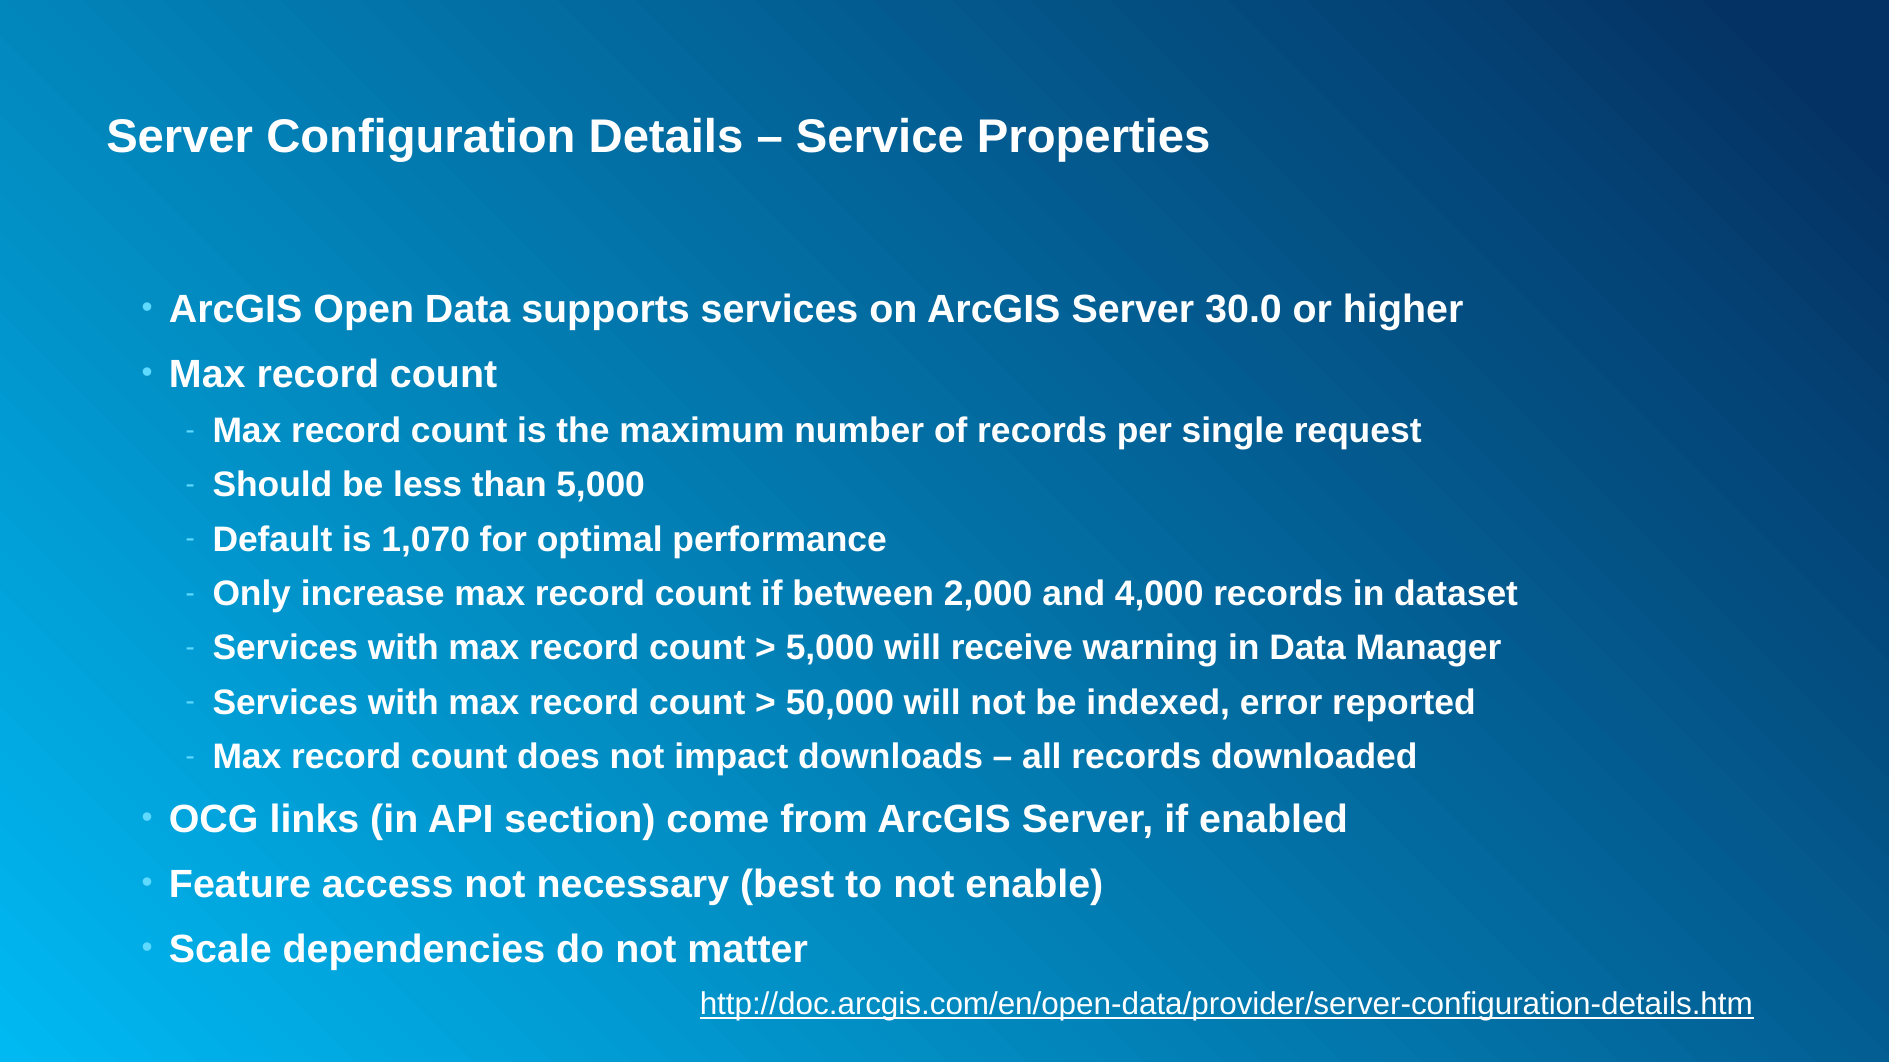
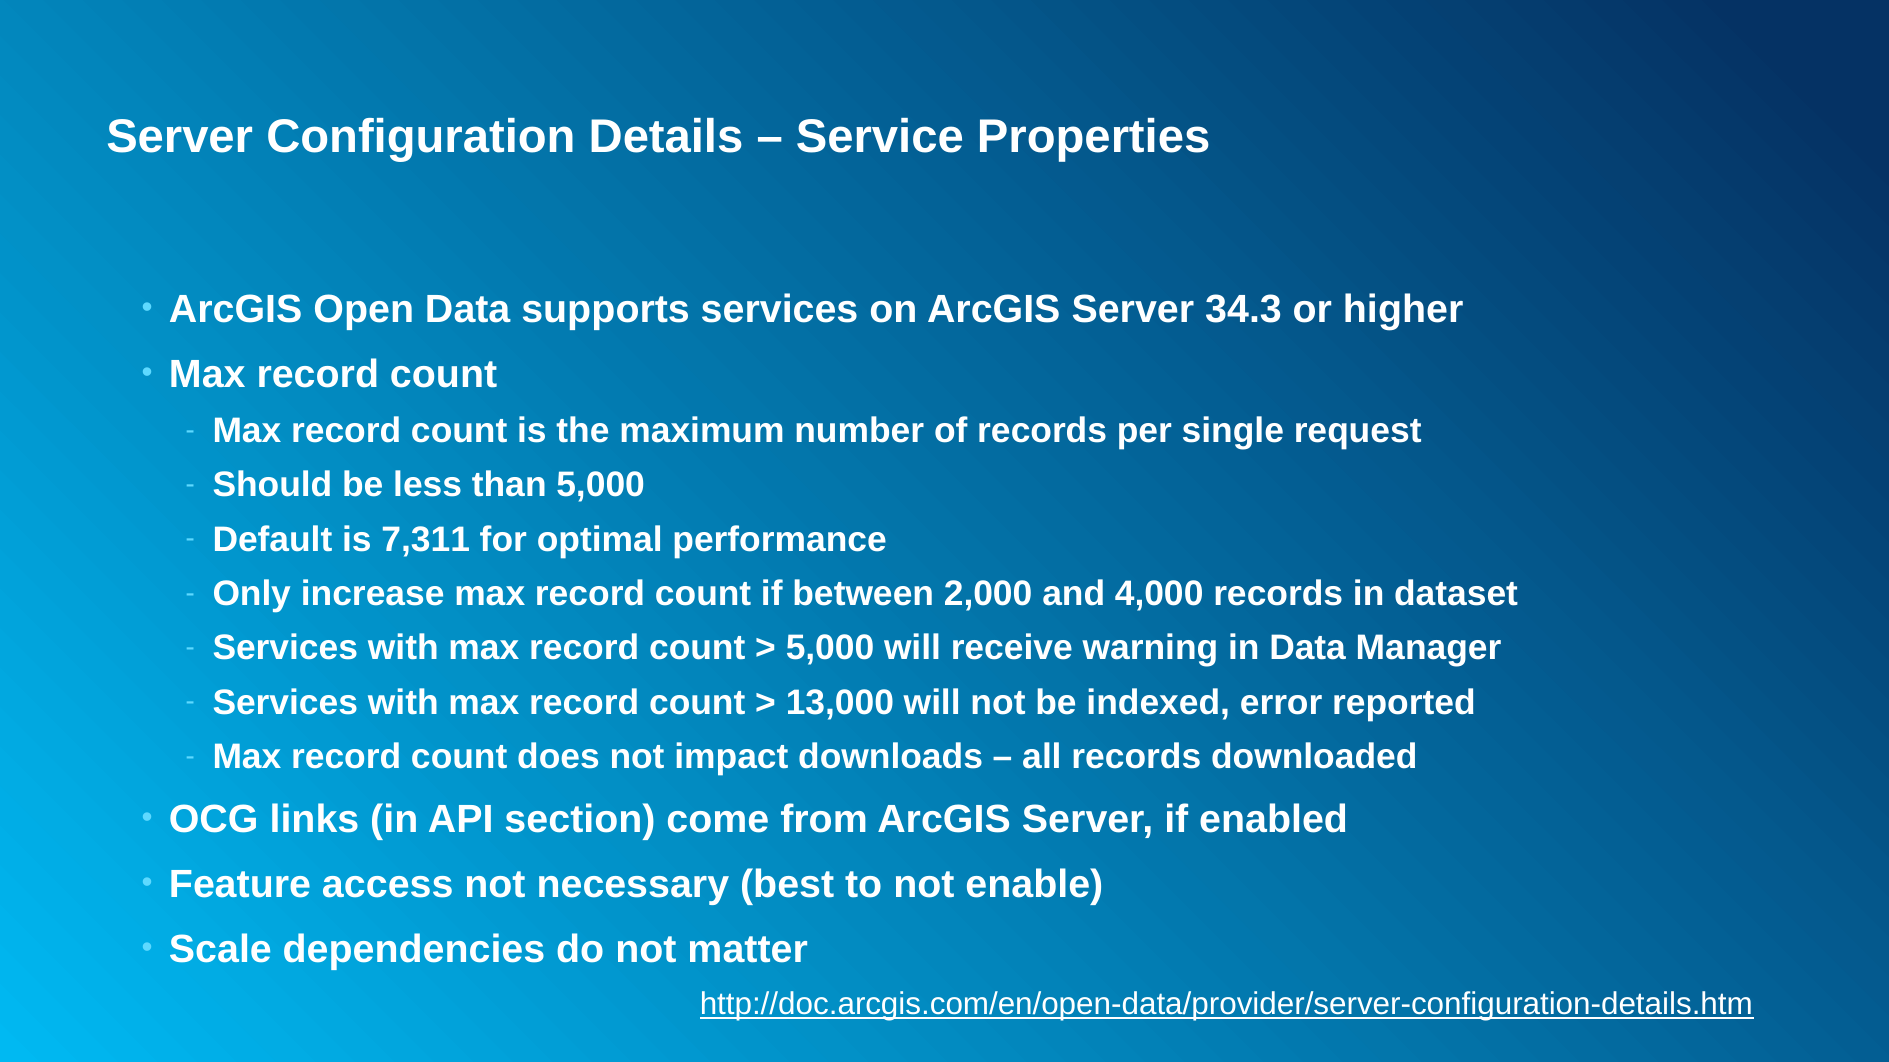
30.0: 30.0 -> 34.3 (1244, 310)
1,070: 1,070 -> 7,311 (426, 540)
50,000: 50,000 -> 13,000 (840, 703)
